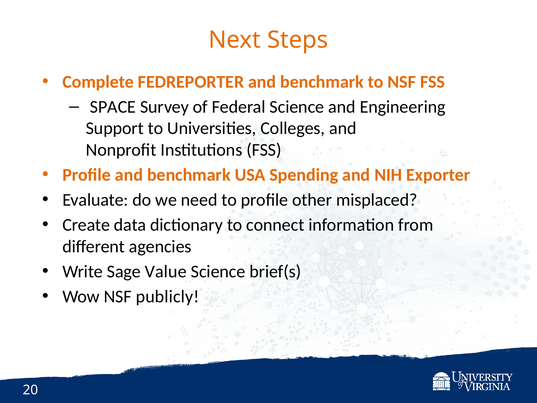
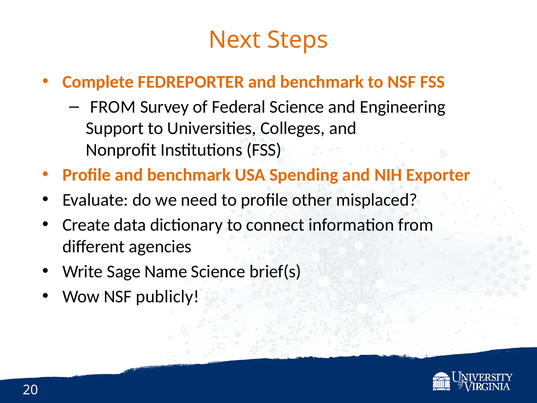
SPACE: SPACE -> FROM (113, 107)
Value: Value -> Name (166, 271)
